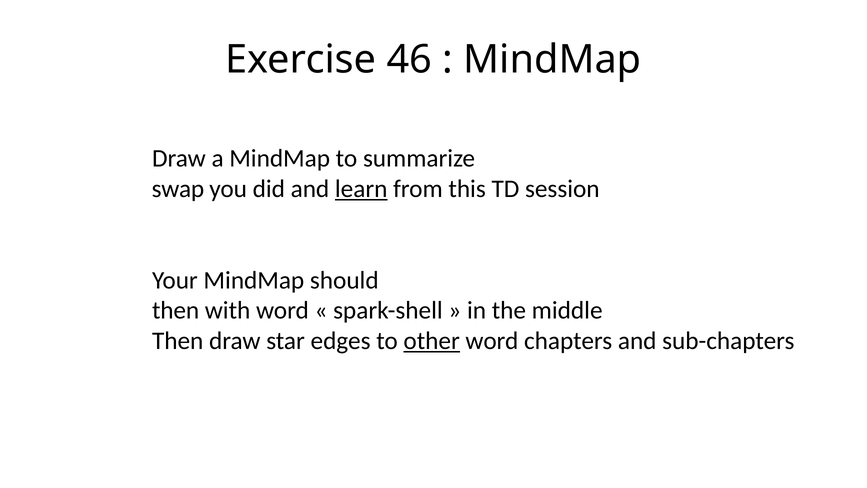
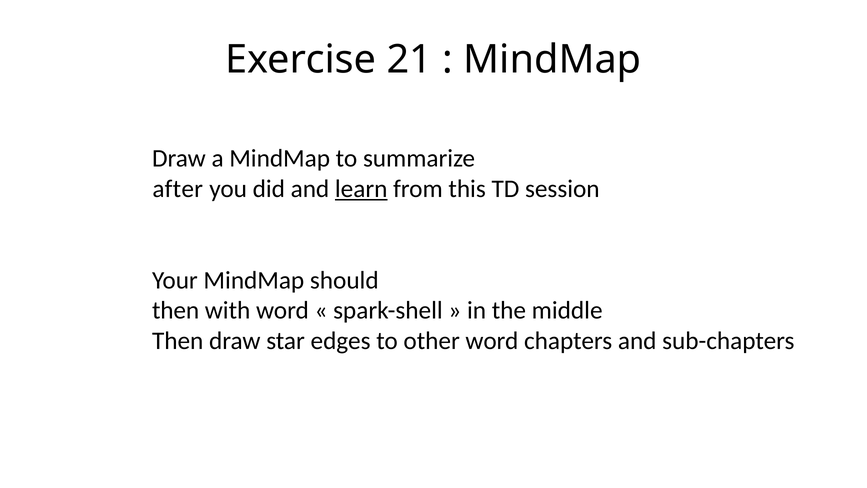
46: 46 -> 21 (409, 60)
swap: swap -> after (178, 189)
other underline: present -> none (432, 341)
